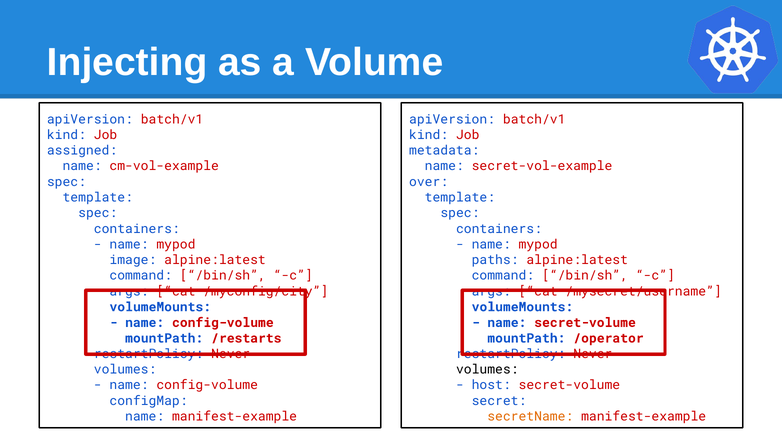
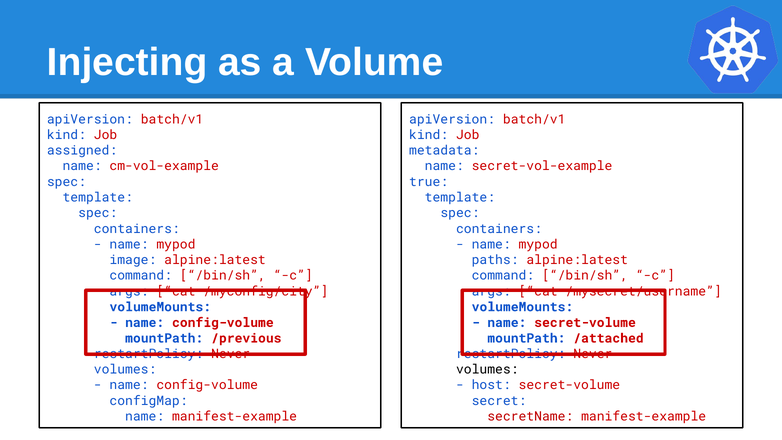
over: over -> true (429, 182)
/restarts: /restarts -> /previous (246, 338)
/operator: /operator -> /attached (608, 338)
secretName colour: orange -> red (530, 416)
